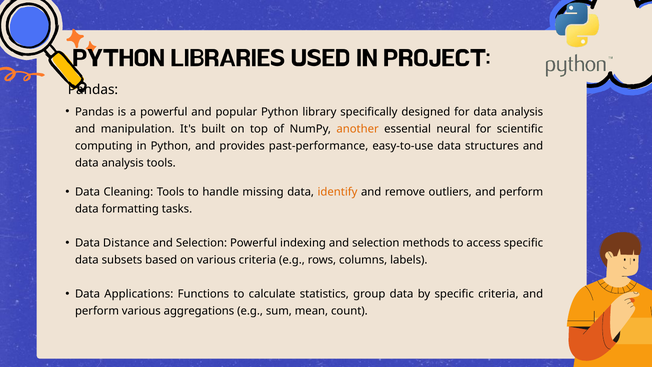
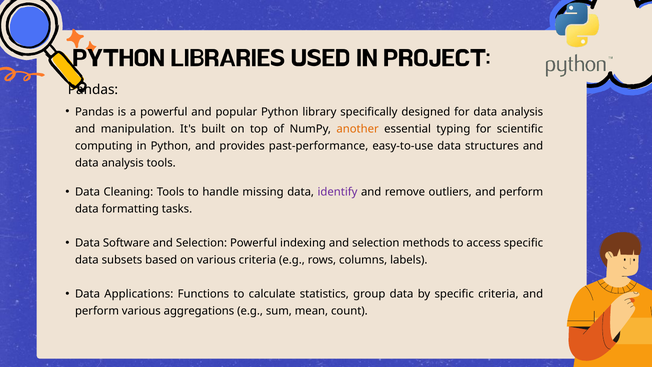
neural: neural -> typing (453, 129)
identify colour: orange -> purple (338, 192)
Distance: Distance -> Software (126, 243)
